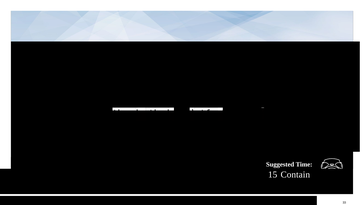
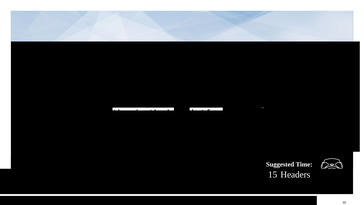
Contain: Contain -> Headers (295, 174)
